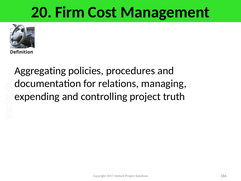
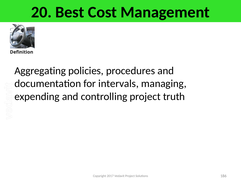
Firm: Firm -> Best (70, 12)
relations: relations -> intervals (119, 84)
